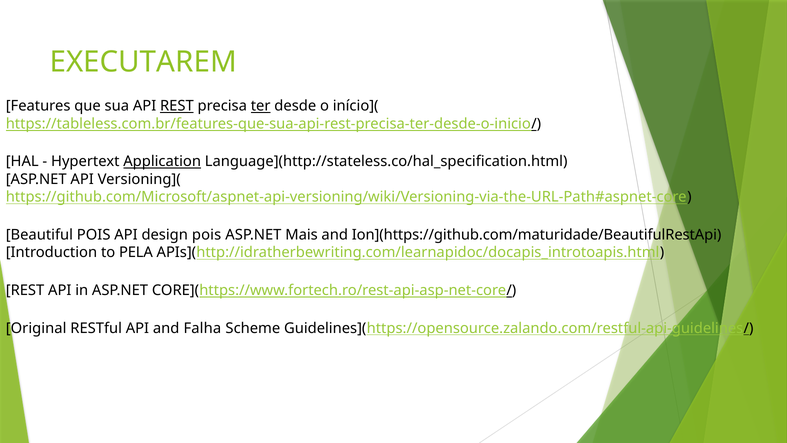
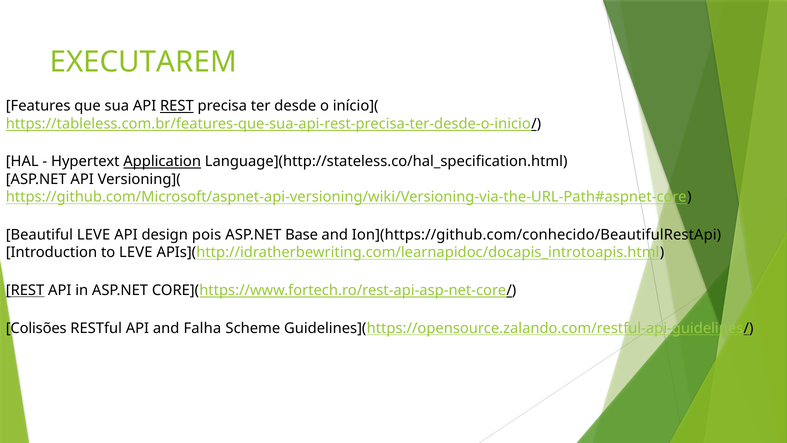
ter underline: present -> none (261, 106)
Beautiful POIS: POIS -> LEVE (94, 235)
Mais: Mais -> Base (302, 235)
Ion](https://github.com/maturidade/BeautifulRestApi: Ion](https://github.com/maturidade/BeautifulRestApi -> Ion](https://github.com/conhecido/BeautifulRestApi (536, 235)
to PELA: PELA -> LEVE (136, 252)
REST underline: none -> present (25, 290)
Original: Original -> Colisões (36, 328)
